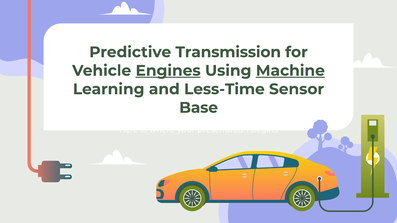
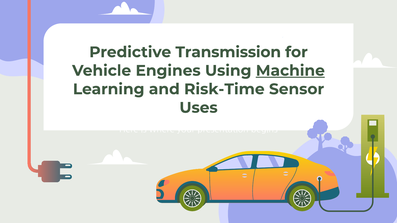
Engines underline: present -> none (168, 71)
Less-Time: Less-Time -> Risk-Time (224, 89)
Base: Base -> Uses (199, 108)
